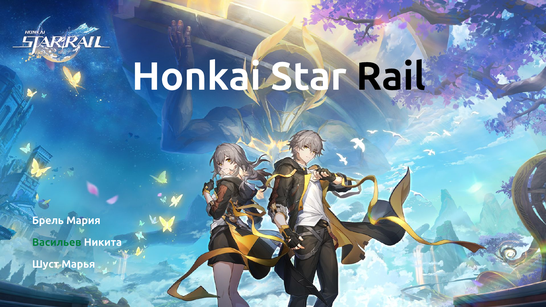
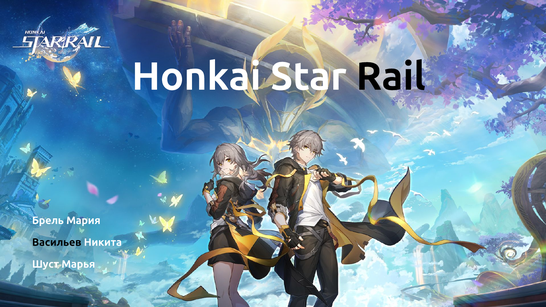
Васильев colour: green -> black (57, 242)
